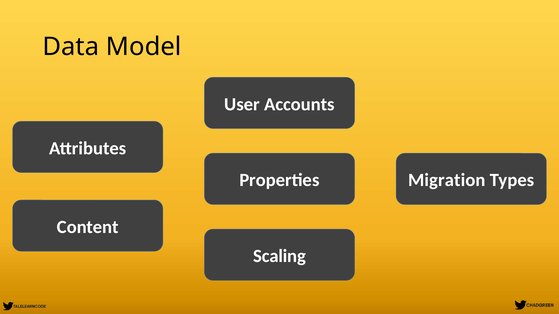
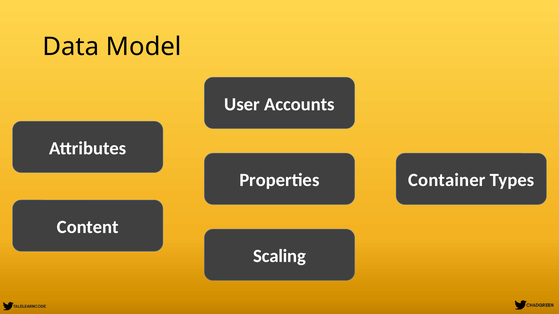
Migration: Migration -> Container (447, 180)
